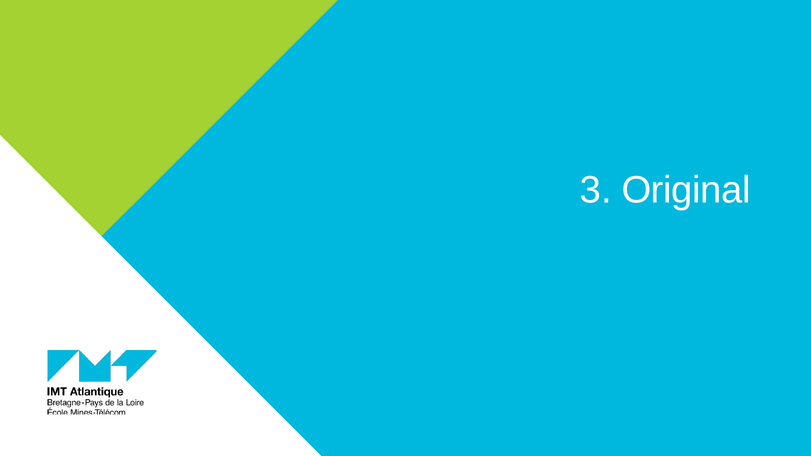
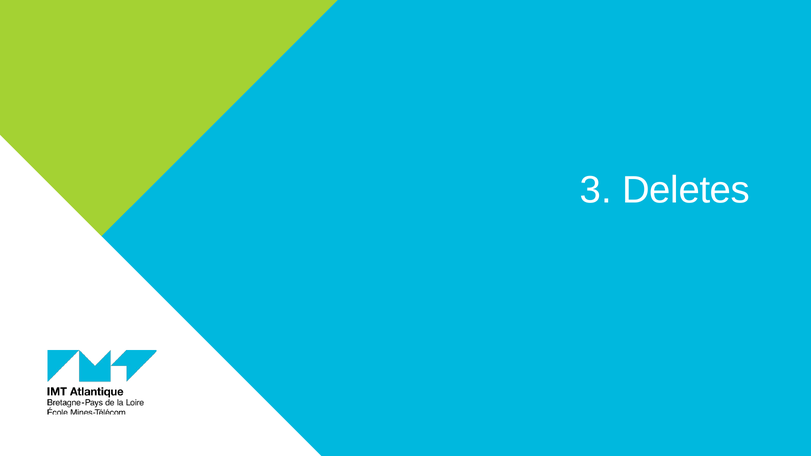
Original: Original -> Deletes (686, 190)
